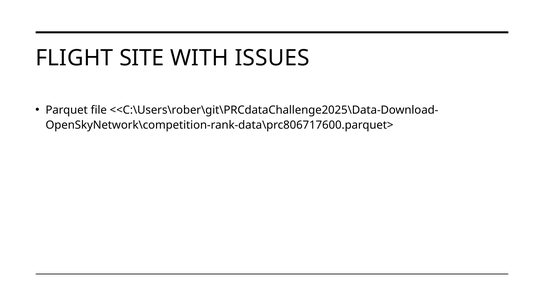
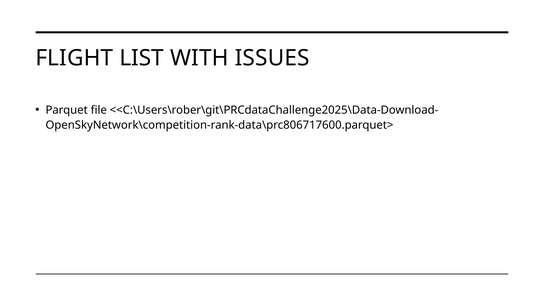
SITE: SITE -> LIST (142, 58)
